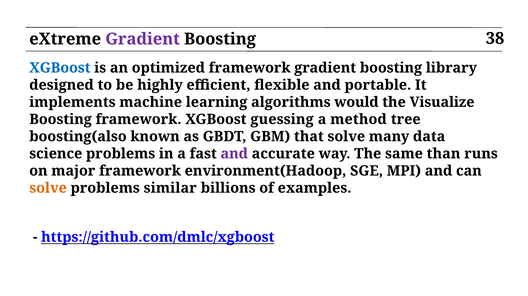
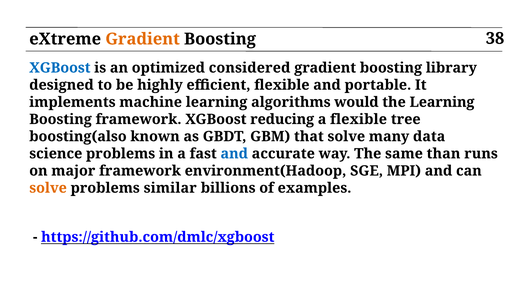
Gradient colour: purple -> orange (143, 39)
optimized framework: framework -> considered (250, 68)
the Visualize: Visualize -> Learning (442, 102)
guessing: guessing -> reducing (282, 119)
a method: method -> flexible (359, 119)
and colour: purple -> blue (234, 154)
